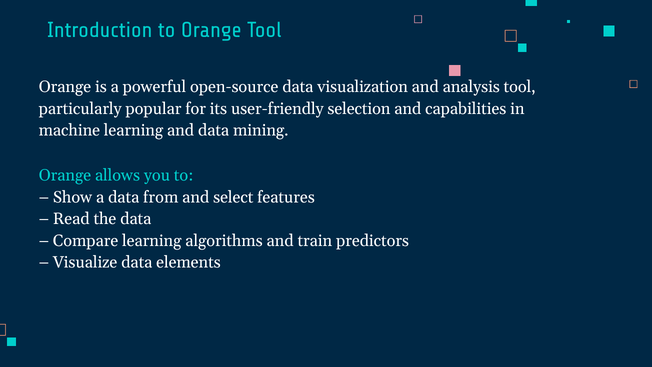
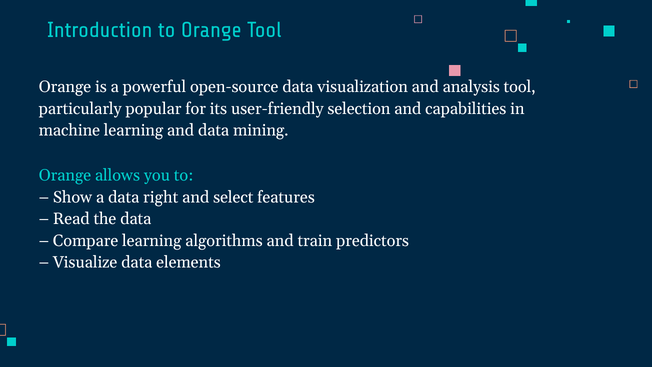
from: from -> right (161, 197)
